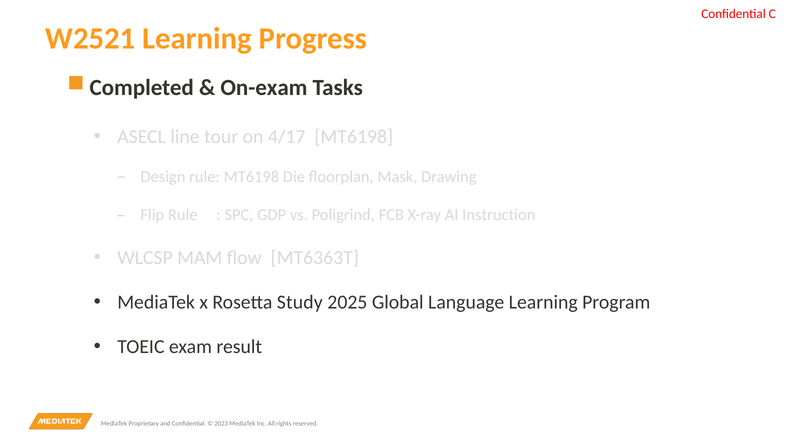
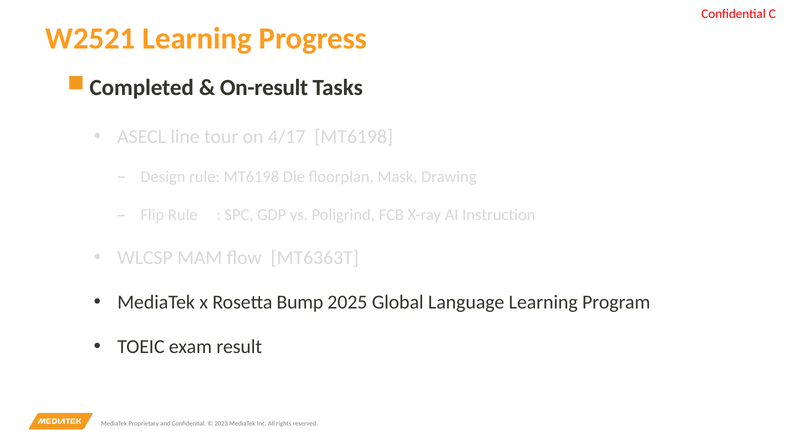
On-exam: On-exam -> On-result (264, 87)
Study: Study -> Bump (300, 302)
